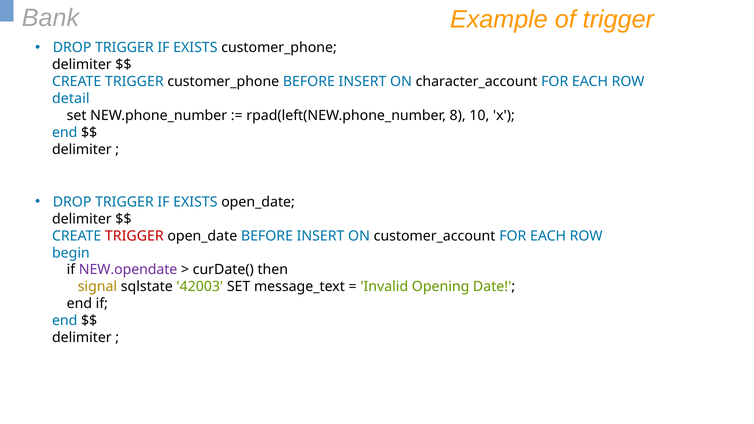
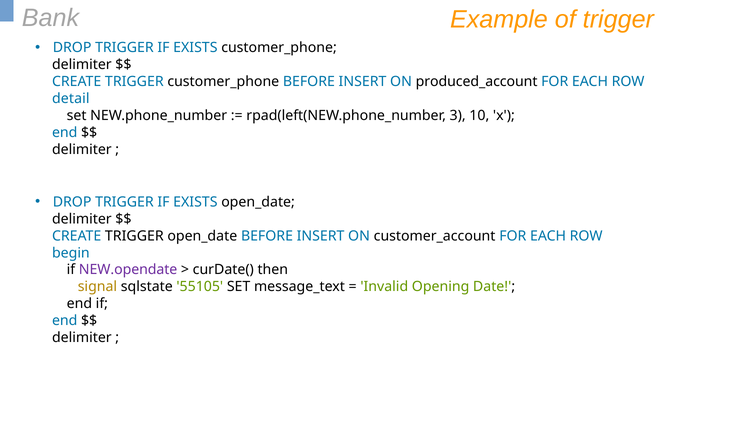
character_account: character_account -> produced_account (477, 82)
8: 8 -> 3 (458, 115)
TRIGGER colour: red -> black (134, 236)
42003: 42003 -> 55105 (200, 287)
